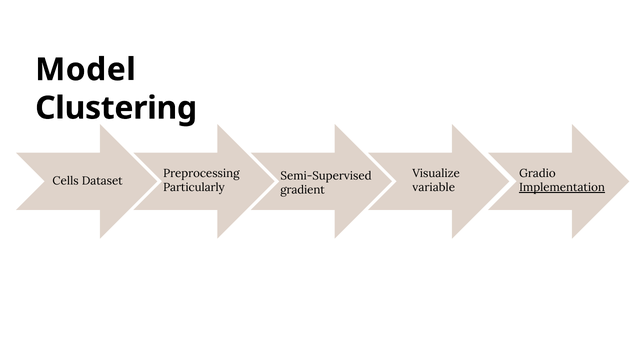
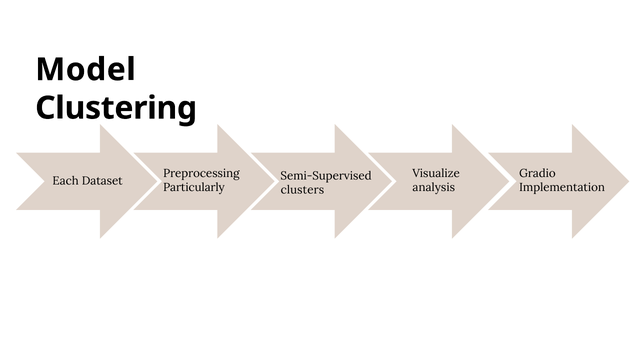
Cells: Cells -> Each (66, 181)
variable: variable -> analysis (434, 188)
Implementation underline: present -> none (562, 188)
gradient: gradient -> clusters (302, 190)
